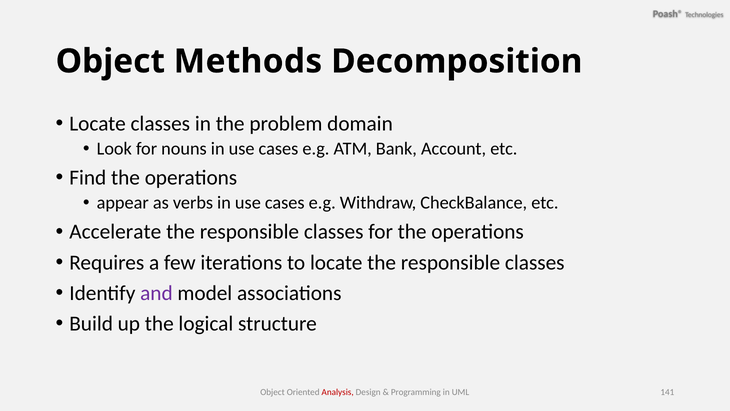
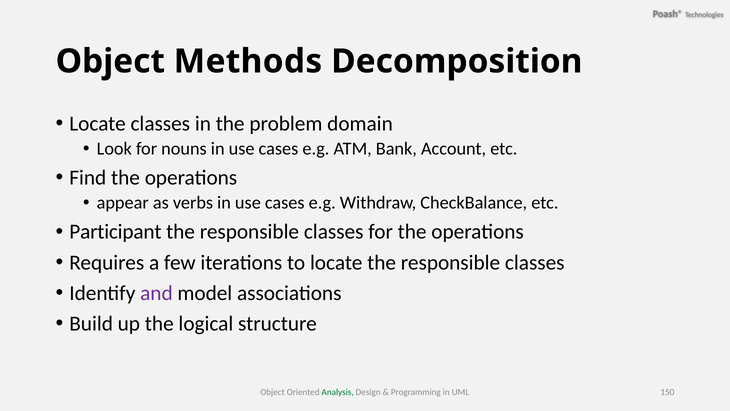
Accelerate: Accelerate -> Participant (115, 232)
Analysis colour: red -> green (338, 392)
141: 141 -> 150 (667, 392)
